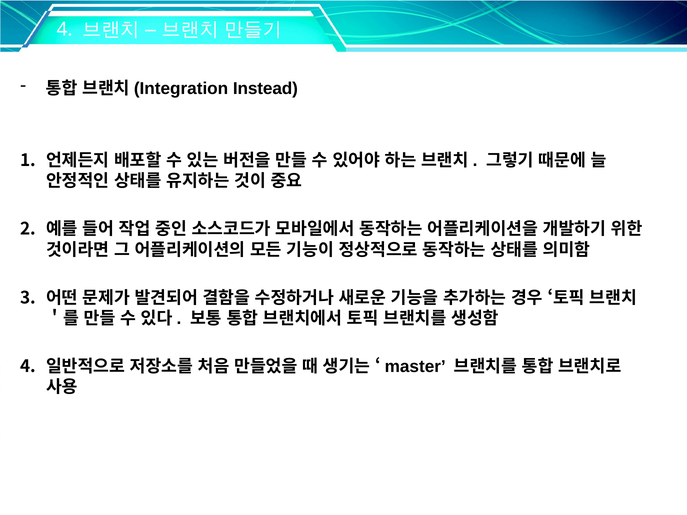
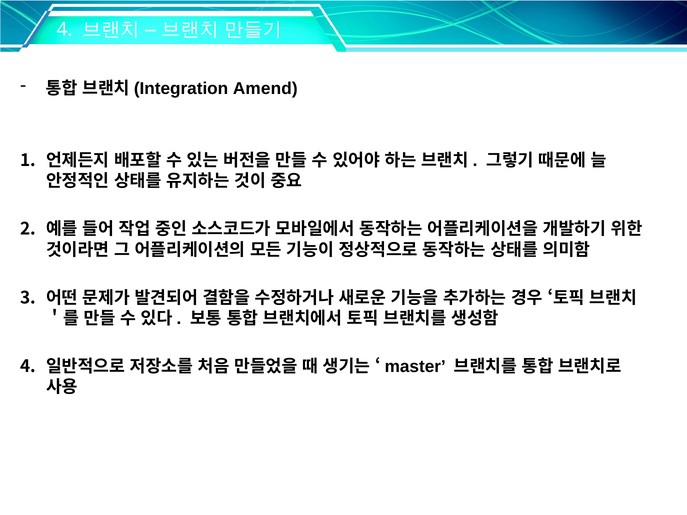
Instead: Instead -> Amend (265, 89)
